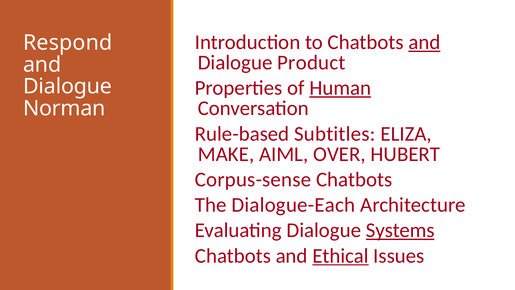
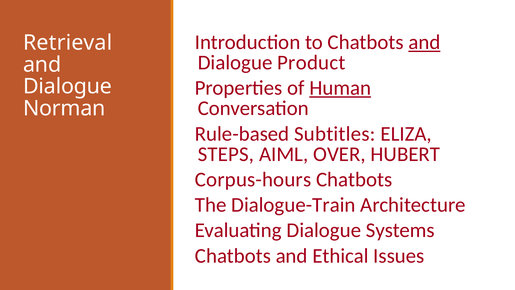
Respond: Respond -> Retrieval (68, 43)
MAKE: MAKE -> STEPS (226, 154)
Corpus-sense: Corpus-sense -> Corpus-hours (253, 179)
Dialogue-Each: Dialogue-Each -> Dialogue-Train (293, 205)
Systems underline: present -> none (400, 230)
Ethical underline: present -> none (340, 256)
